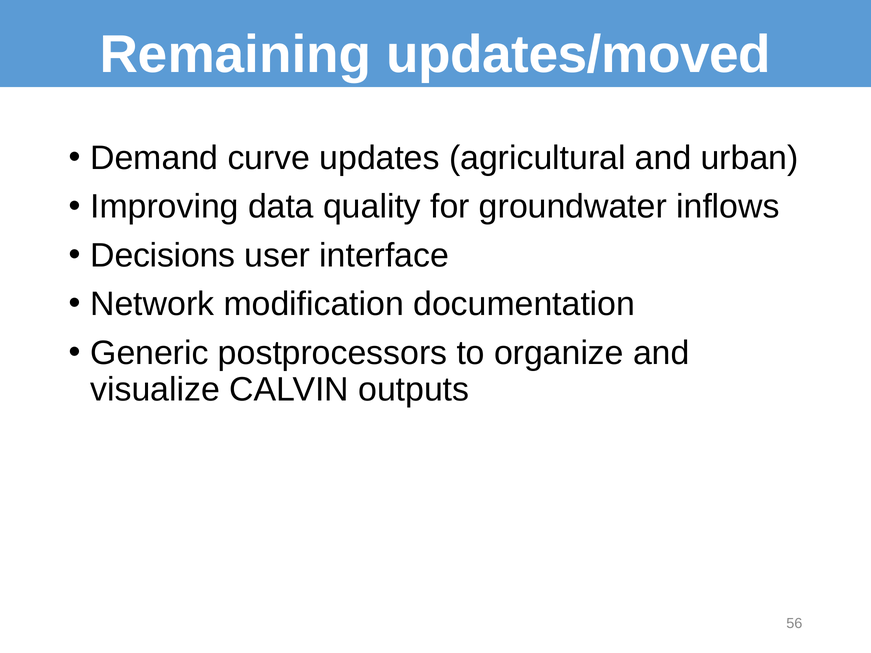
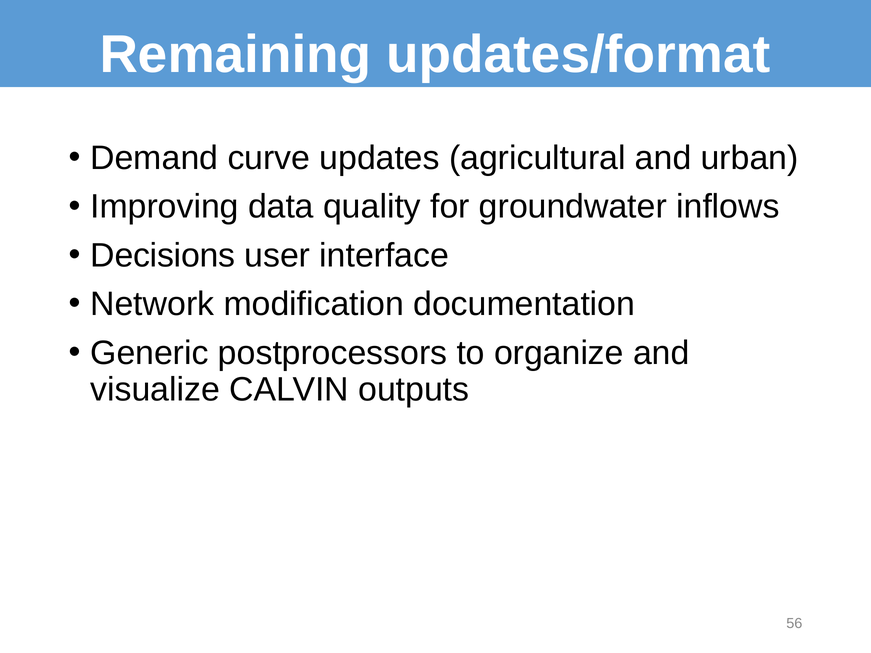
updates/moved: updates/moved -> updates/format (578, 55)
